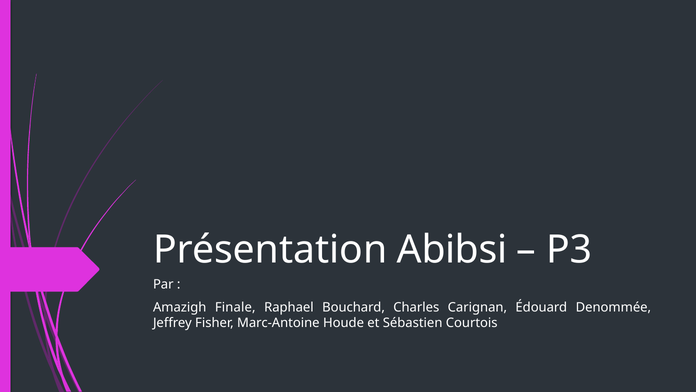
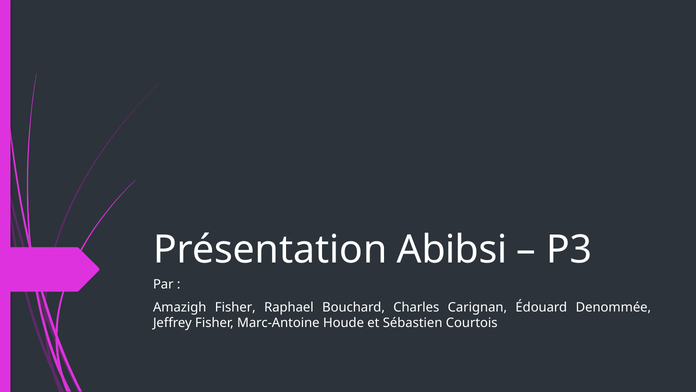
Amazigh Finale: Finale -> Fisher (235, 307)
